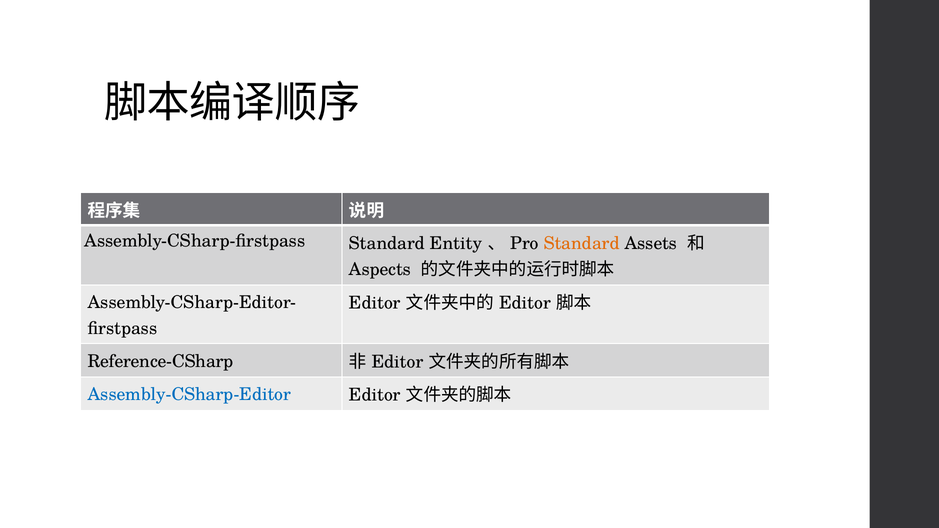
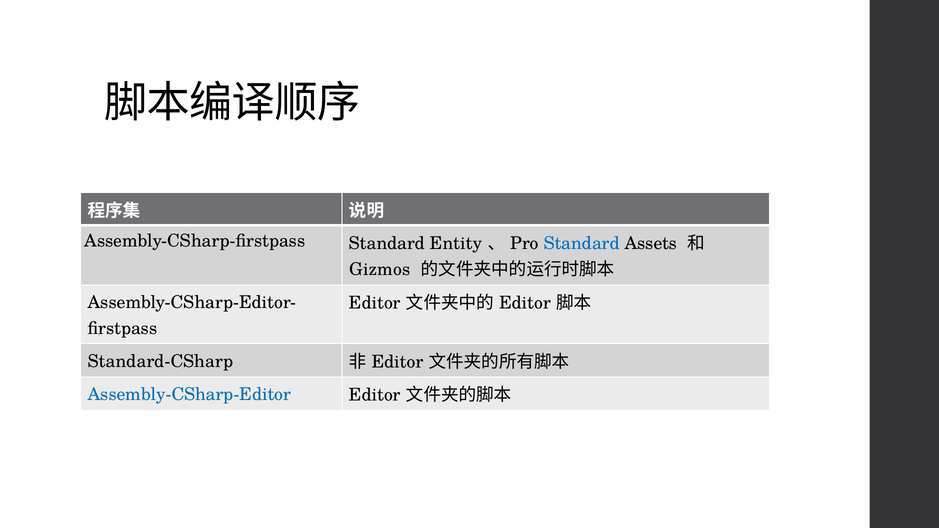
Standard colour: orange -> blue (582, 243)
Aspects: Aspects -> Gizmos (380, 270)
Reference-CSharp: Reference-CSharp -> Standard-CSharp (160, 361)
